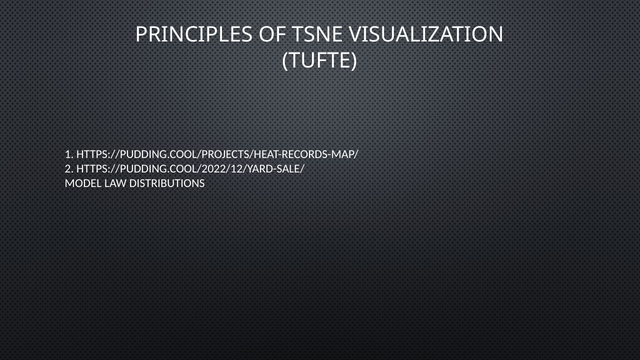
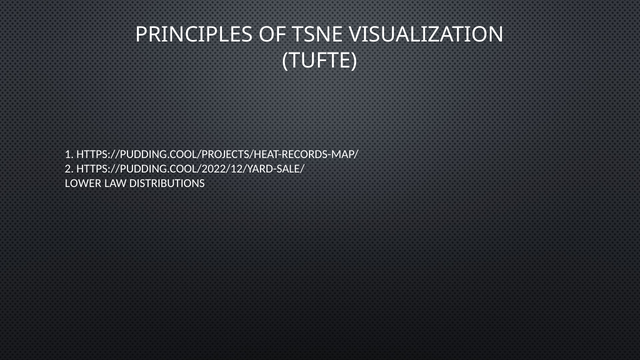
MODEL: MODEL -> LOWER (83, 183)
